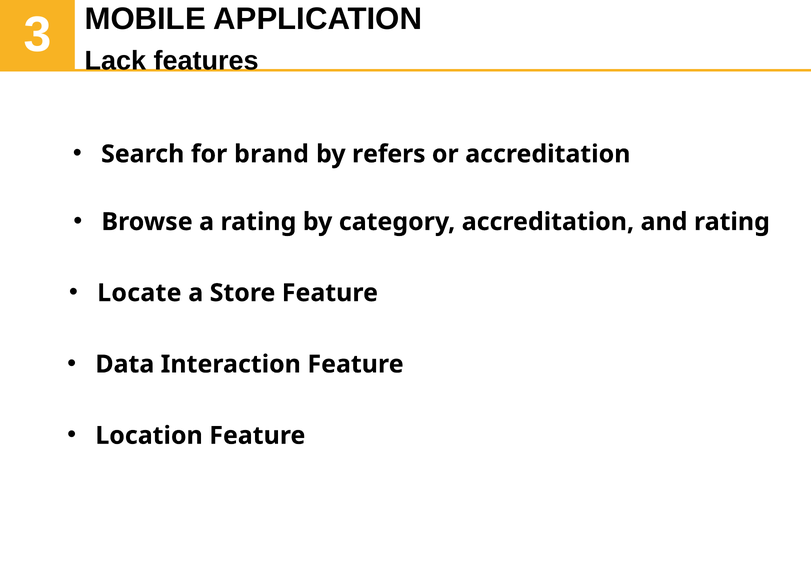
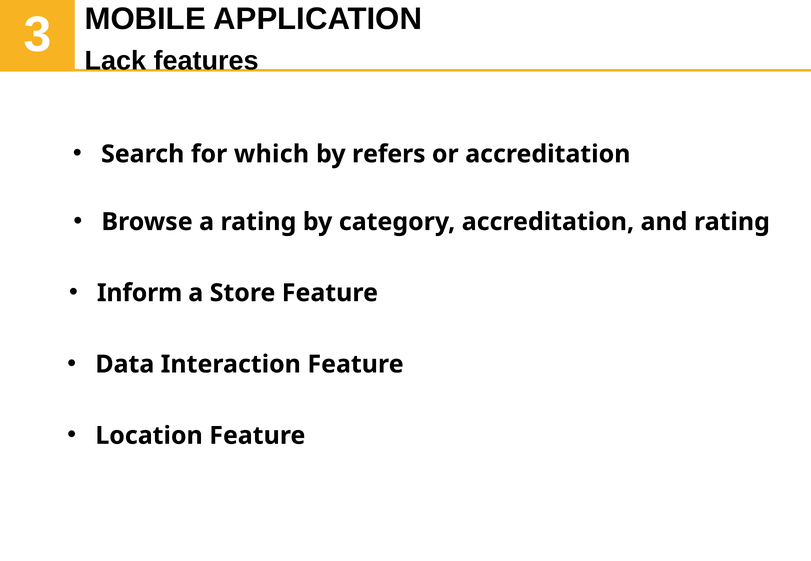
brand: brand -> which (272, 154)
Locate: Locate -> Inform (140, 293)
